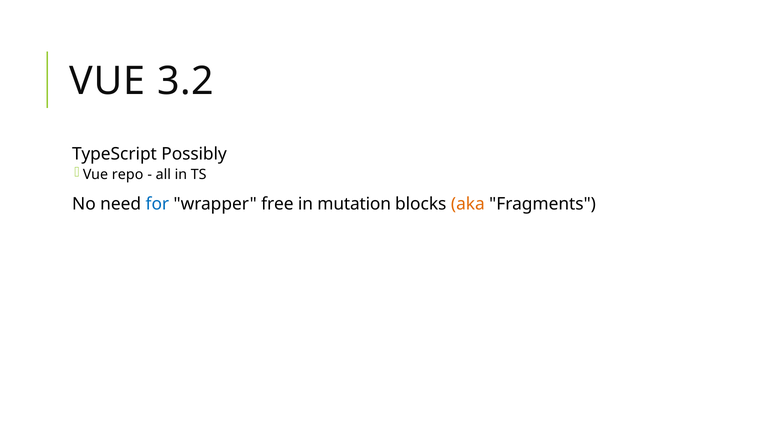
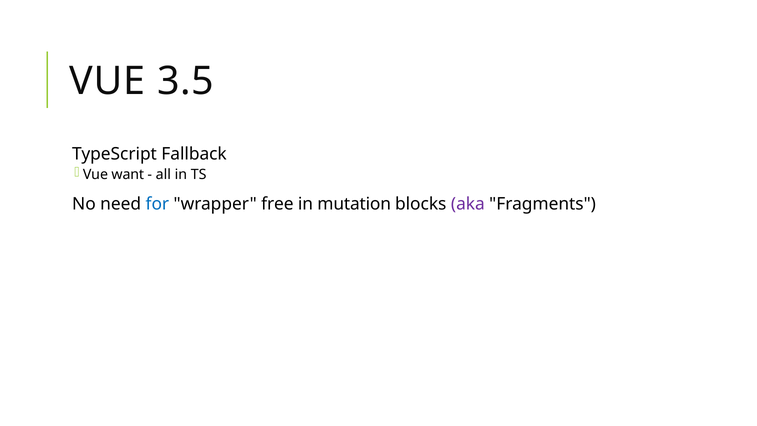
3.2: 3.2 -> 3.5 (185, 81)
Possibly: Possibly -> Fallback (194, 154)
repo: repo -> want (128, 174)
aka colour: orange -> purple (468, 204)
